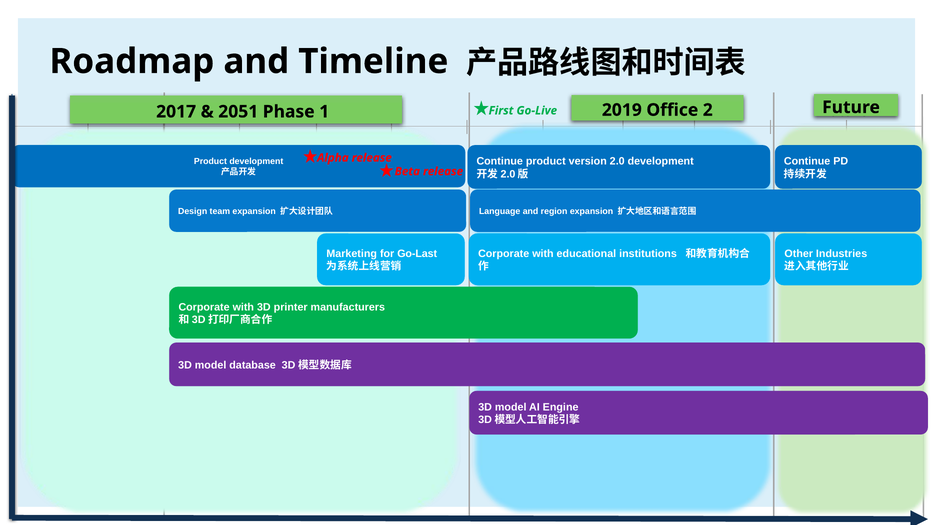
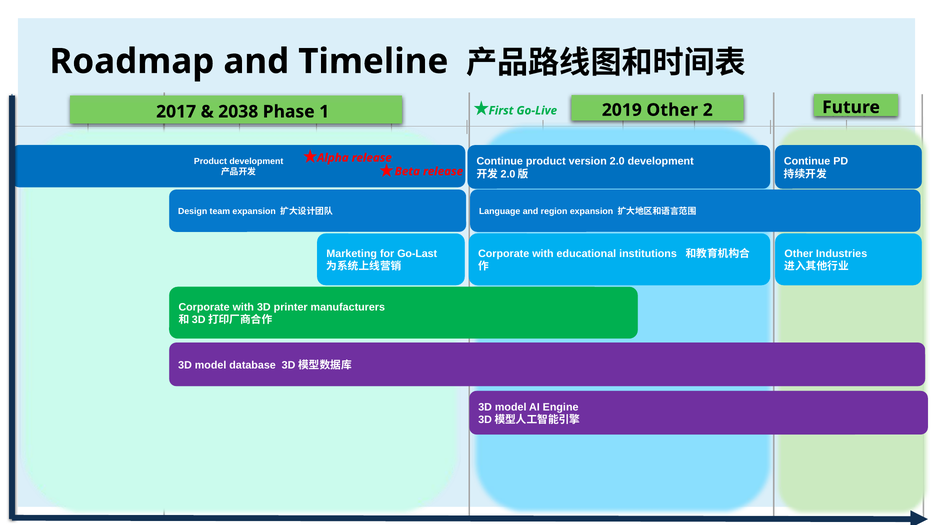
2051: 2051 -> 2038 (238, 112)
Office: Office -> Other (672, 110)
